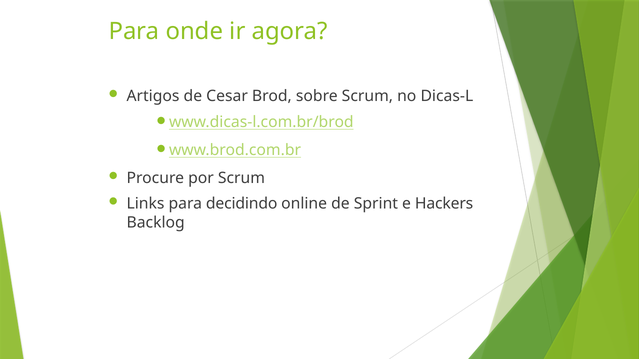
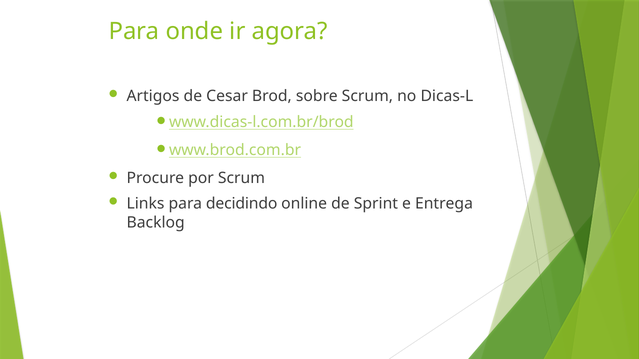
Hackers: Hackers -> Entrega (444, 204)
